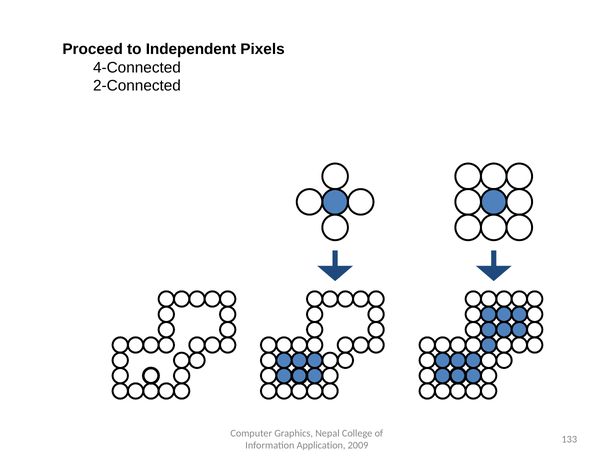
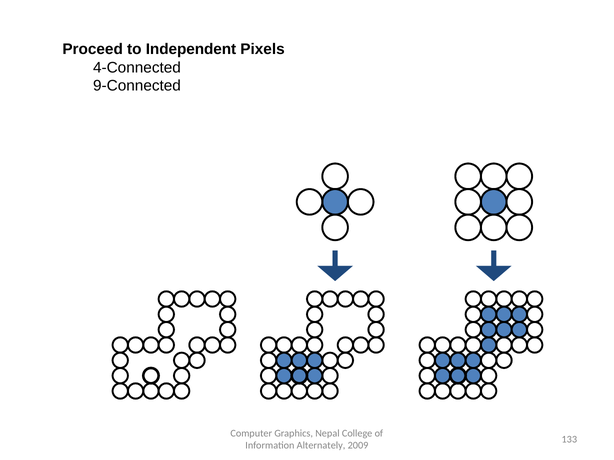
2-Connected: 2-Connected -> 9-Connected (137, 86)
Application: Application -> Alternately (321, 446)
